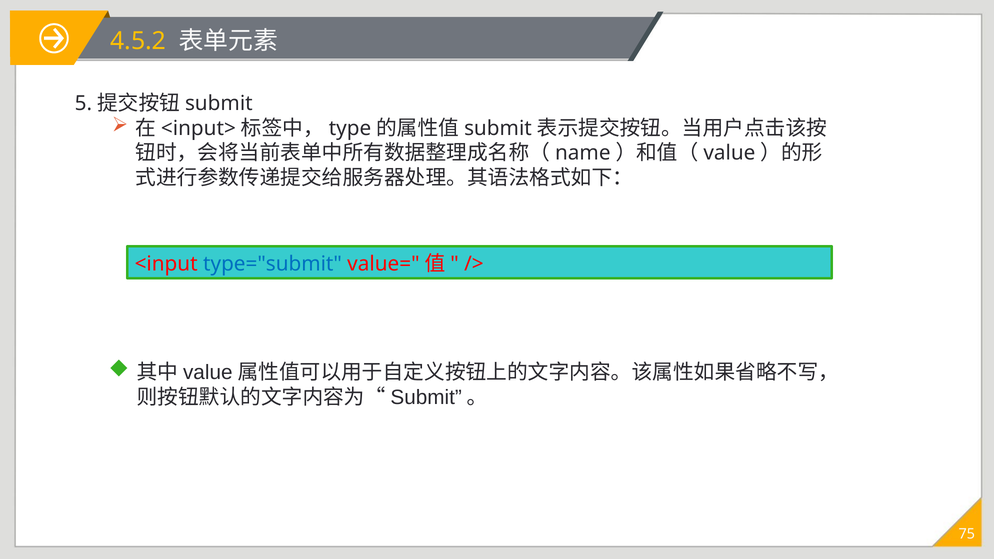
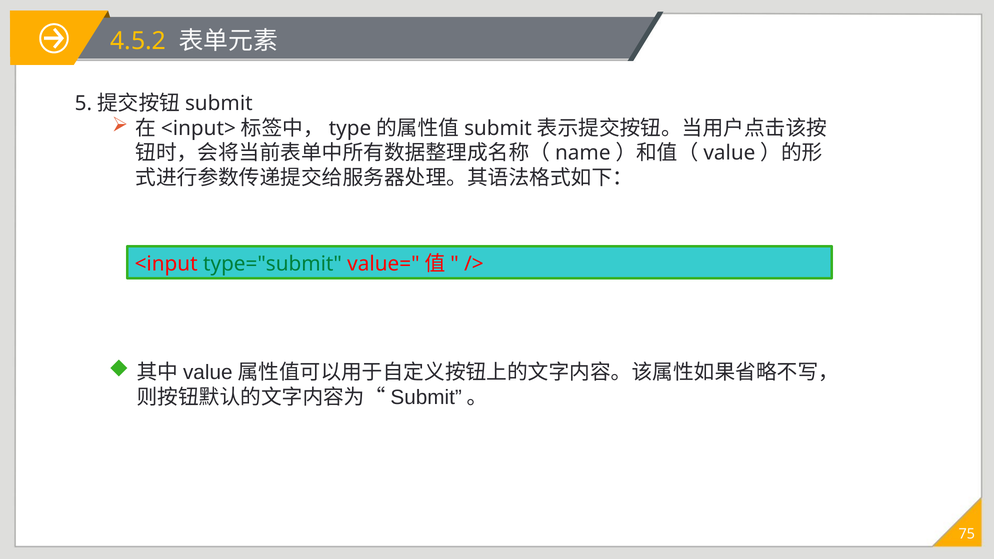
type="submit colour: blue -> green (273, 264)
